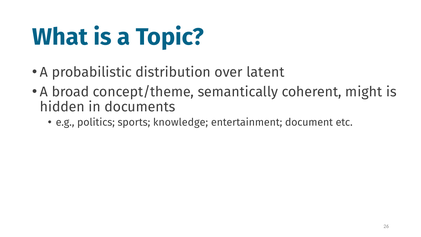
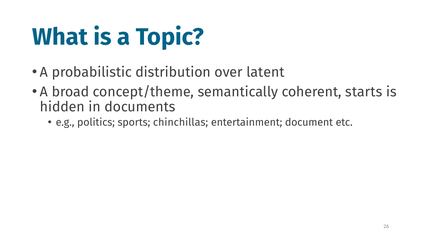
might: might -> starts (364, 92)
knowledge: knowledge -> chinchillas (181, 122)
